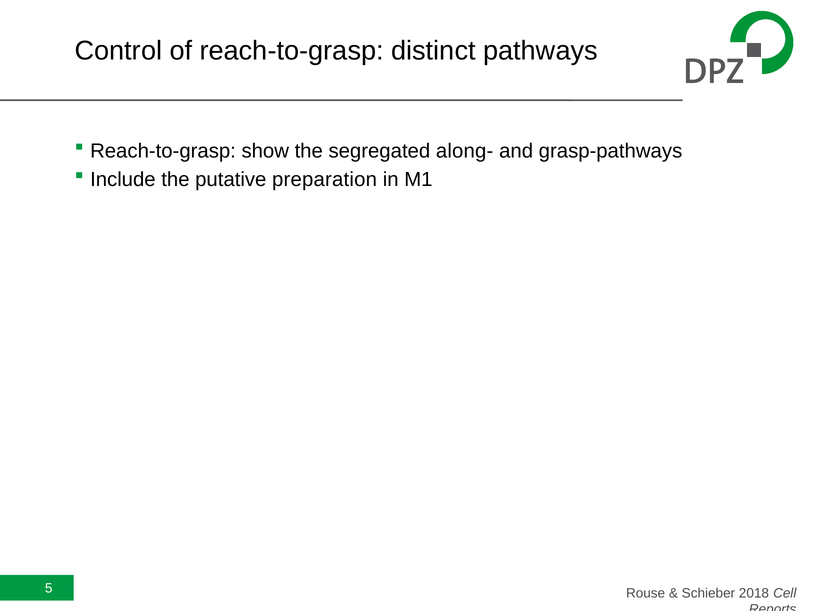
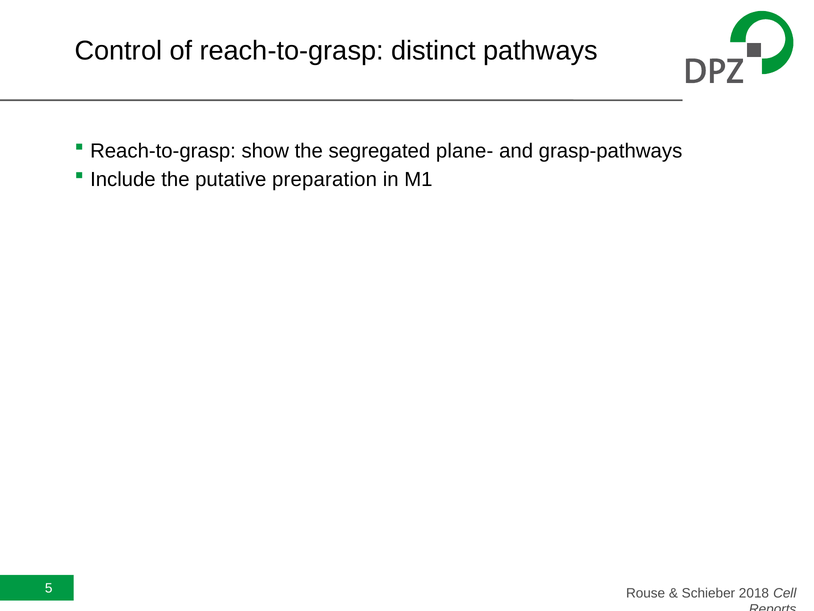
along-: along- -> plane- (465, 151)
